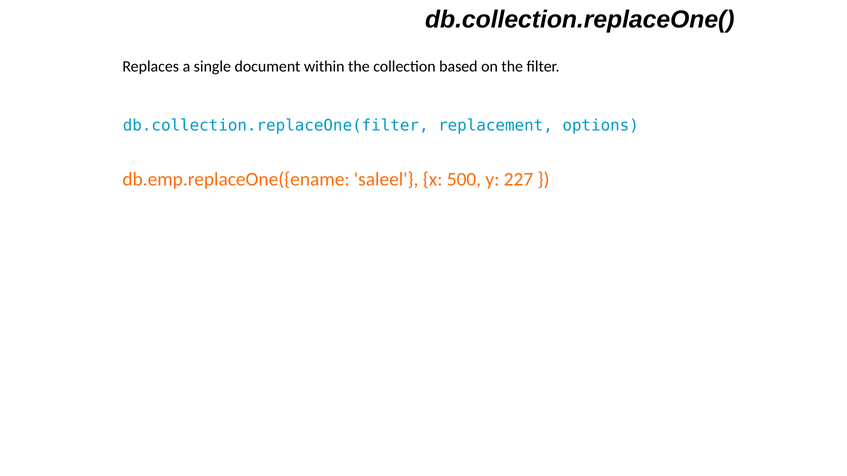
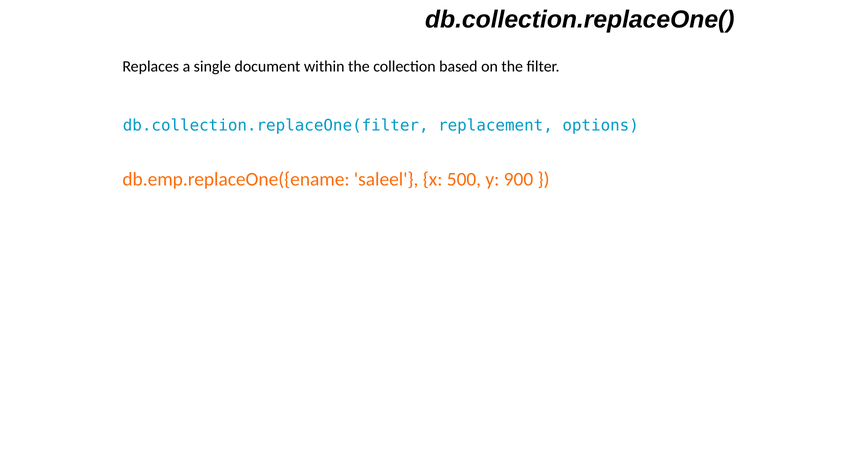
227: 227 -> 900 (518, 180)
